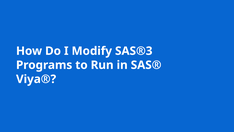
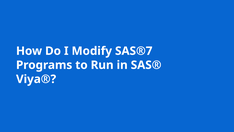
SAS®3: SAS®3 -> SAS®7 (134, 51)
